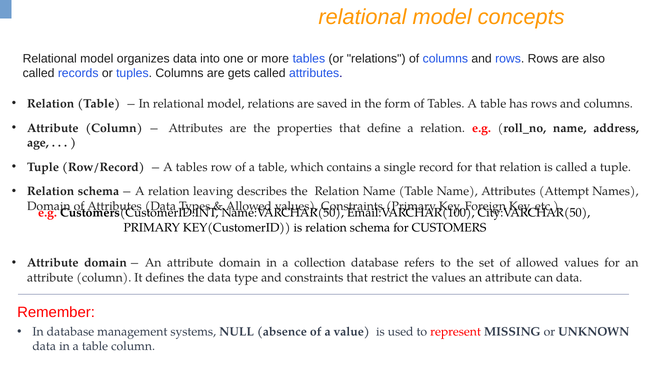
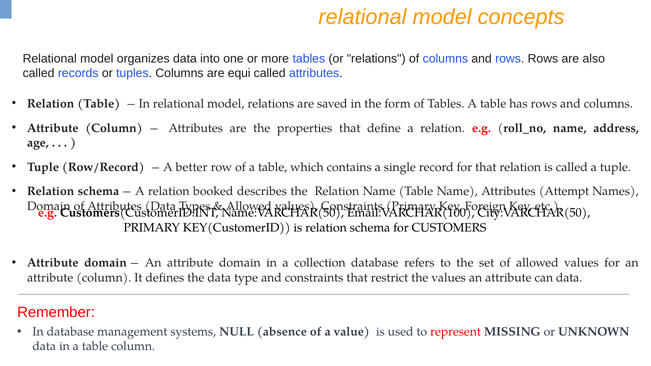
gets: gets -> equi (239, 73)
A tables: tables -> better (192, 167)
leaving: leaving -> booked (213, 192)
